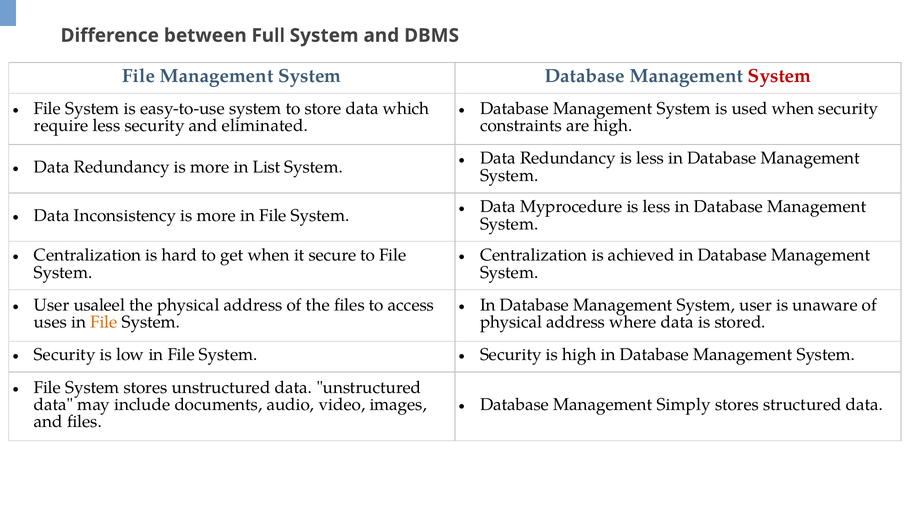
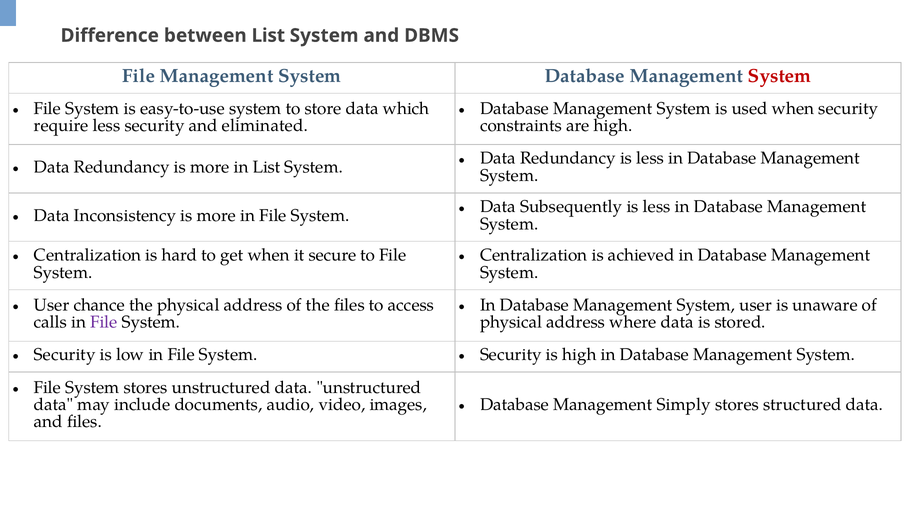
between Full: Full -> List (268, 36)
Myprocedure: Myprocedure -> Subsequently (571, 207)
usaleel: usaleel -> chance (99, 305)
uses: uses -> calls (50, 322)
File colour: orange -> purple (104, 322)
